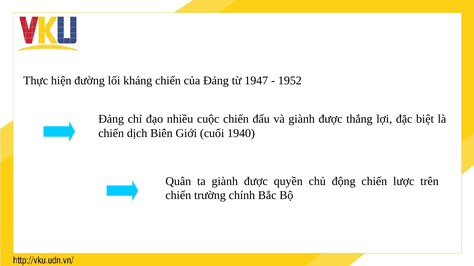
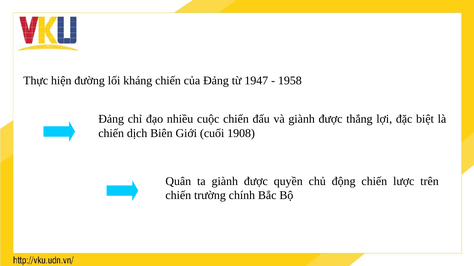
1952: 1952 -> 1958 (290, 81)
1940: 1940 -> 1908 (241, 134)
